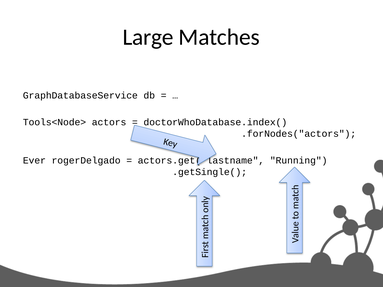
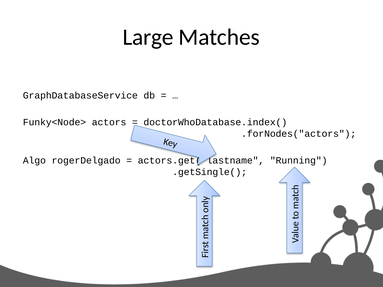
Tools<Node>: Tools<Node> -> Funky<Node> (55, 122)
Ever: Ever -> Algo (34, 161)
